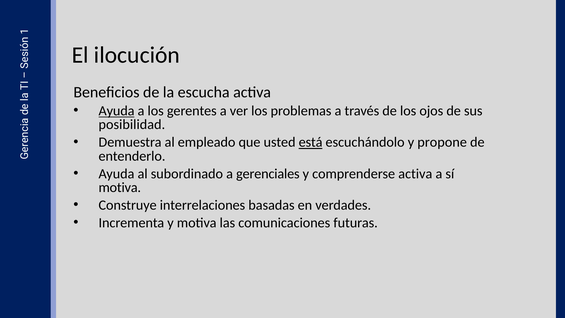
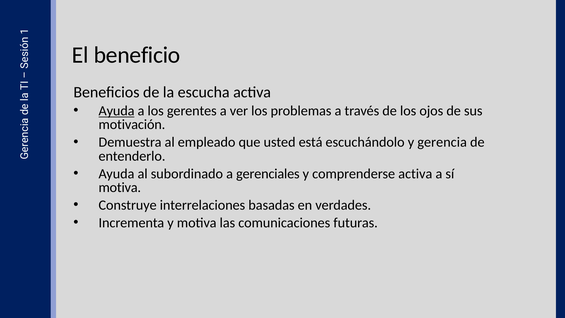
ilocución: ilocución -> beneficio (137, 55)
posibilidad: posibilidad -> motivación (132, 125)
está underline: present -> none (311, 142)
propone: propone -> gerencia (442, 142)
